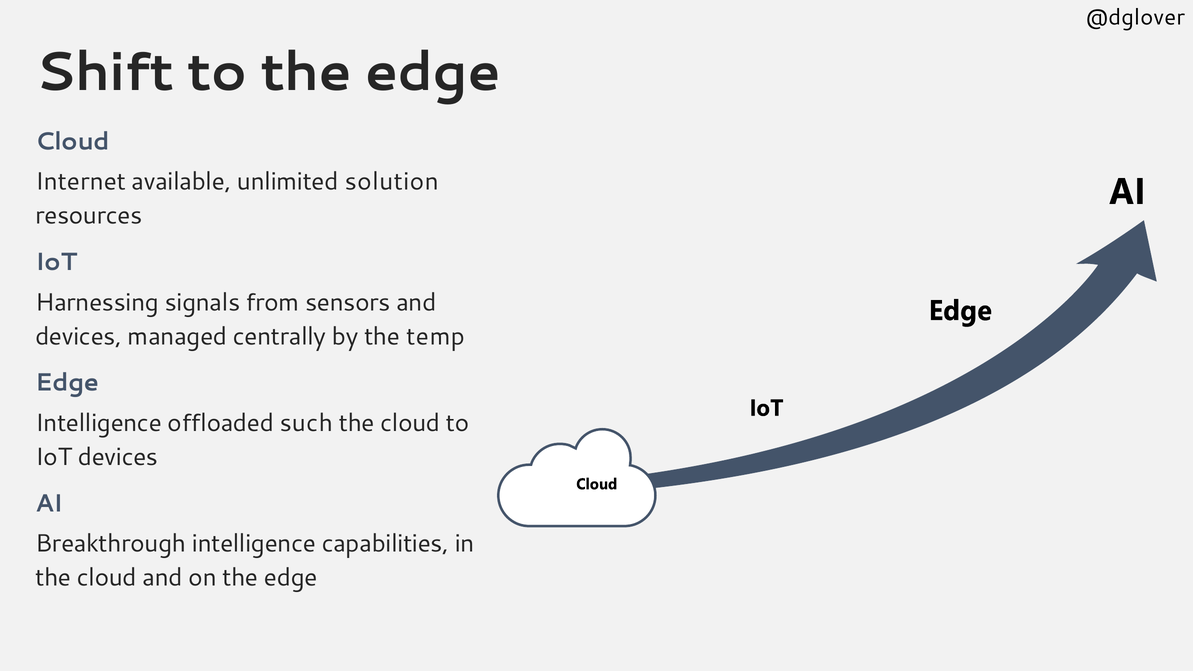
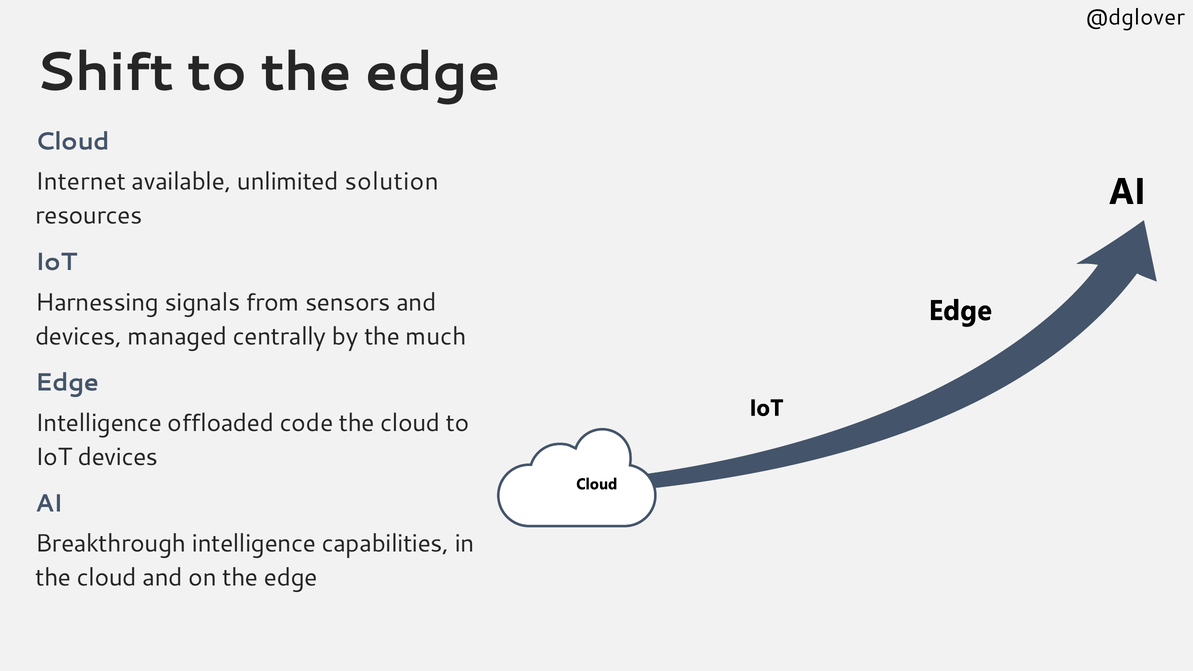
temp: temp -> much (436, 336)
such: such -> code (306, 423)
